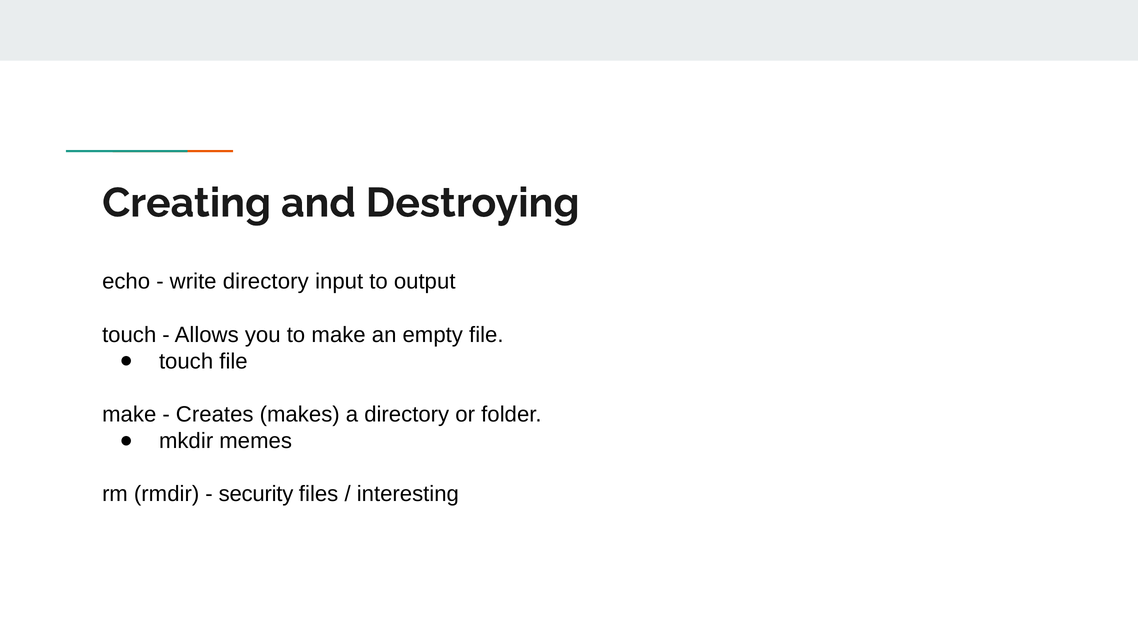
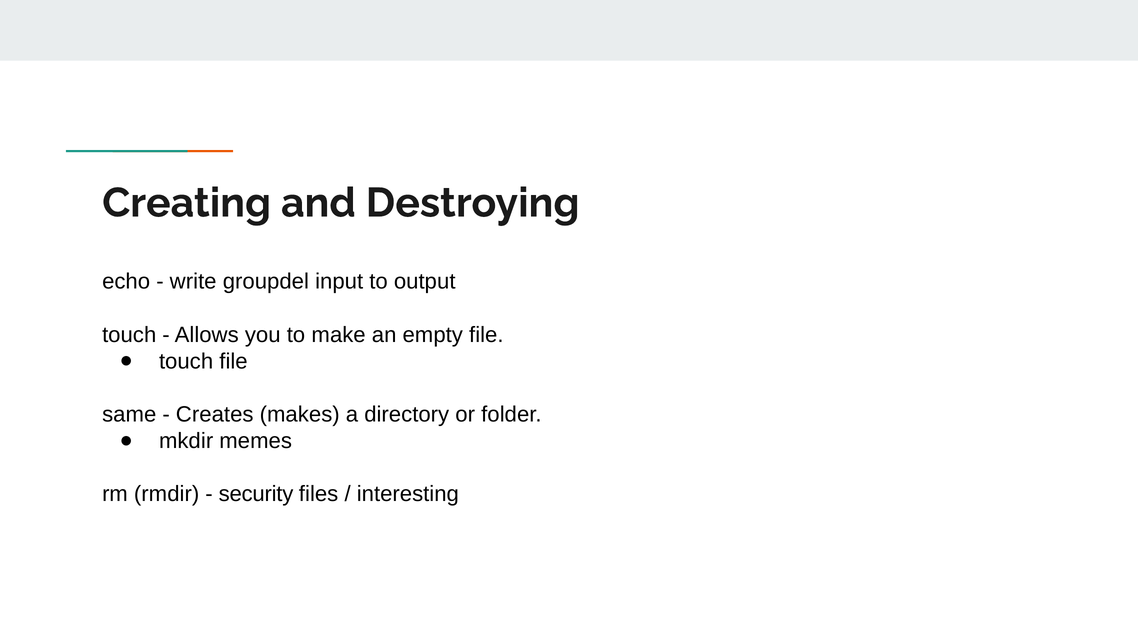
write directory: directory -> groupdel (266, 282)
make: make -> same (129, 415)
